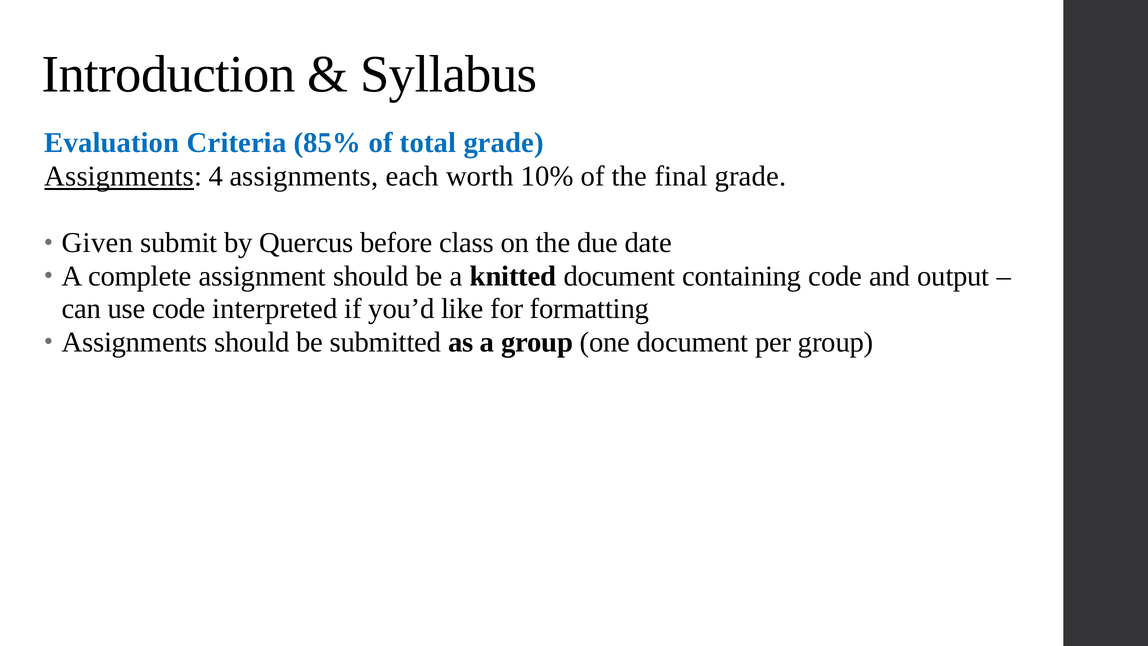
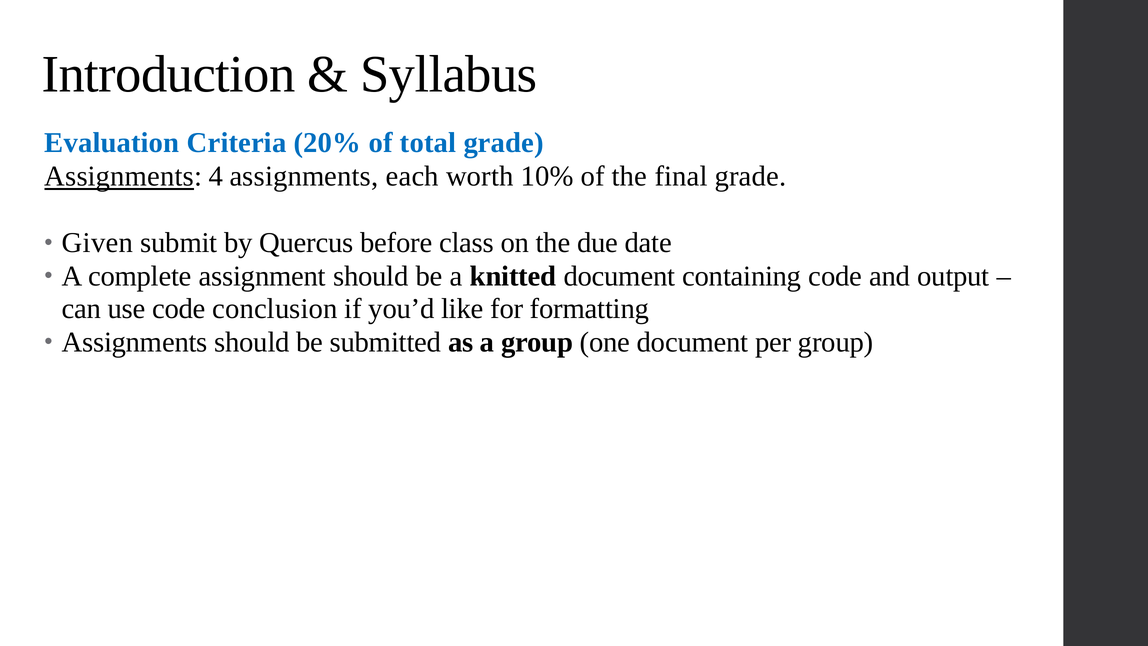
85%: 85% -> 20% (327, 143)
interpreted: interpreted -> conclusion (275, 309)
